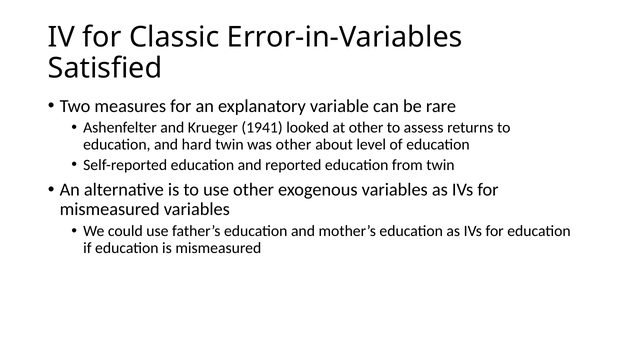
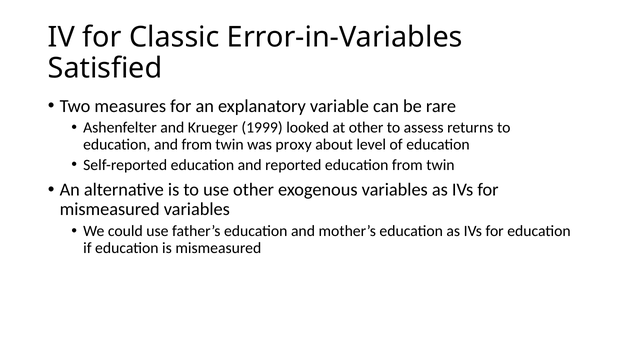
1941: 1941 -> 1999 (262, 128)
and hard: hard -> from (197, 145)
was other: other -> proxy (294, 145)
